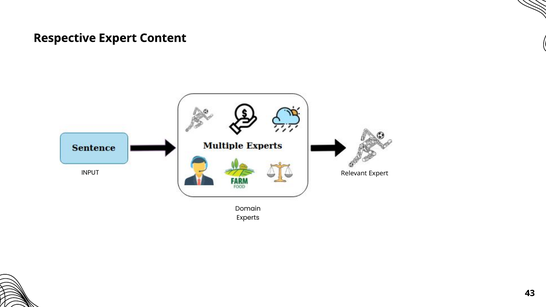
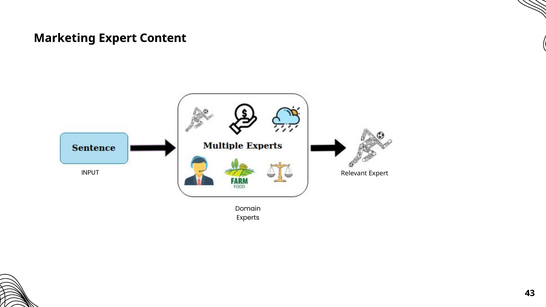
Respective: Respective -> Marketing (65, 38)
